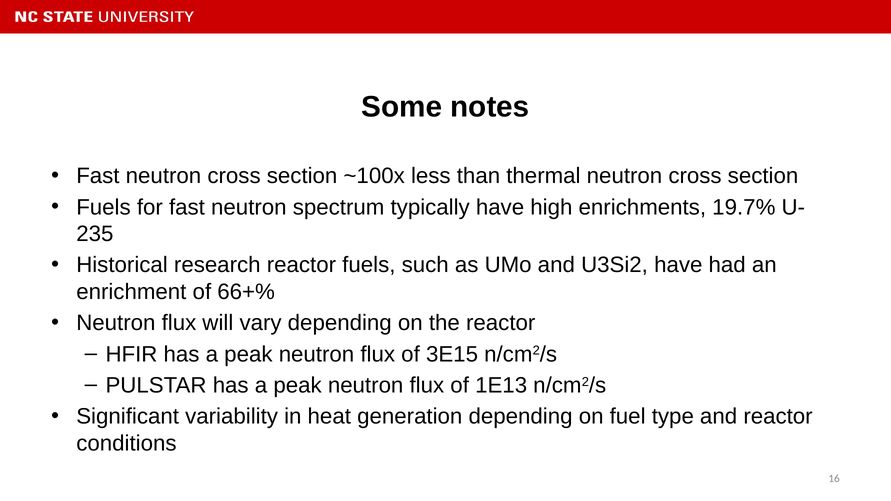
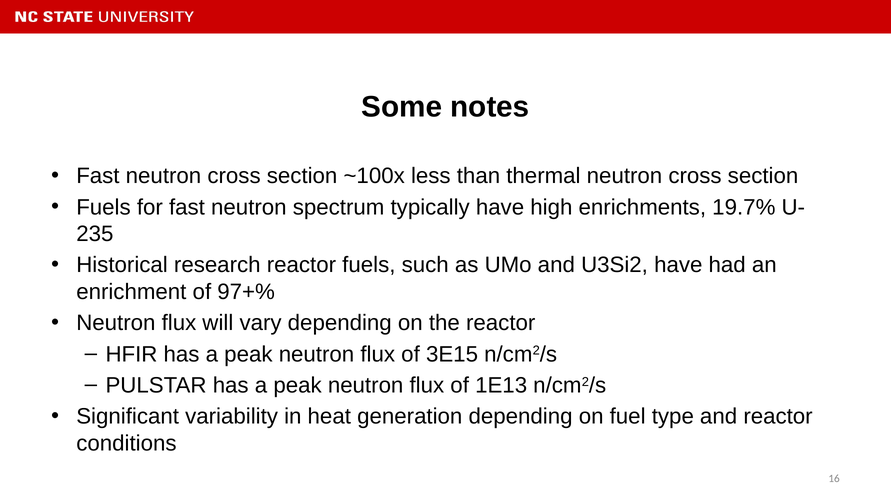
66+%: 66+% -> 97+% (246, 292)
